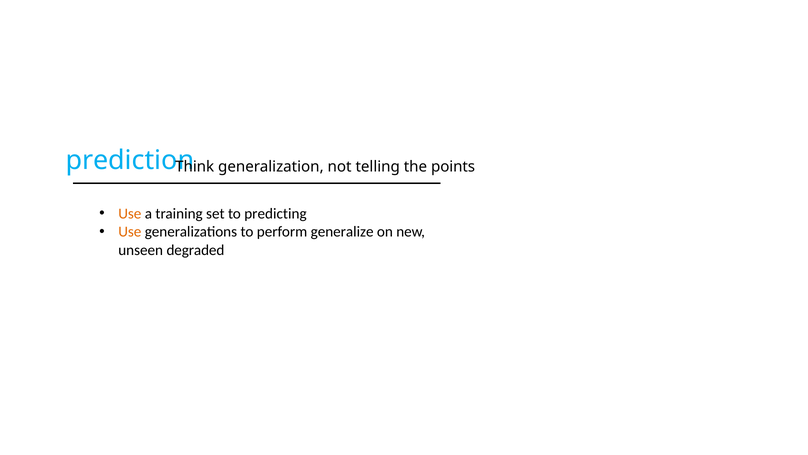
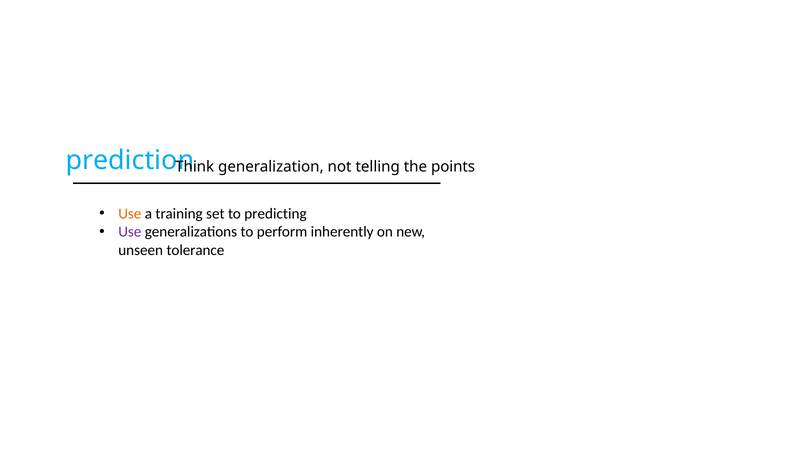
Use colour: orange -> purple (130, 232)
generalize: generalize -> inherently (342, 232)
degraded: degraded -> tolerance (195, 250)
